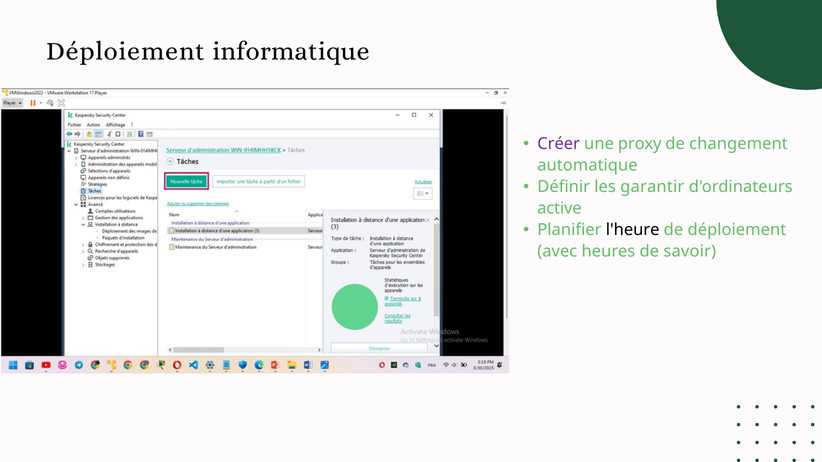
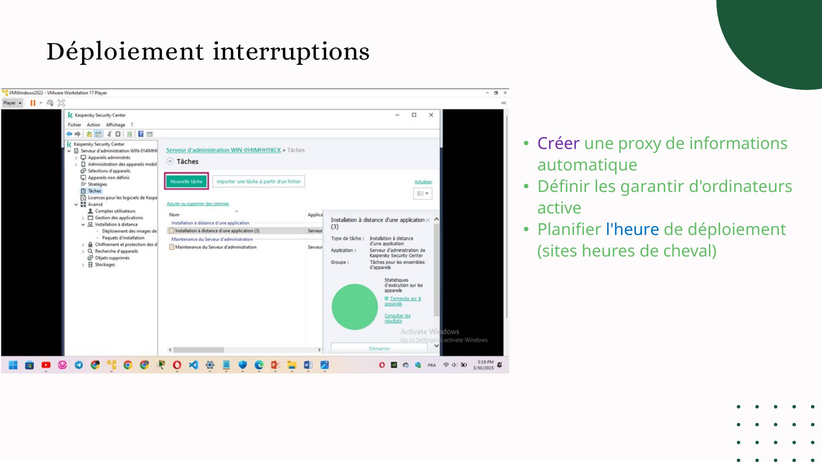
informatique: informatique -> interruptions (291, 51)
changement: changement -> informations (739, 144)
l'heure colour: black -> blue (633, 230)
avec: avec -> sites (557, 252)
savoir: savoir -> cheval (690, 252)
